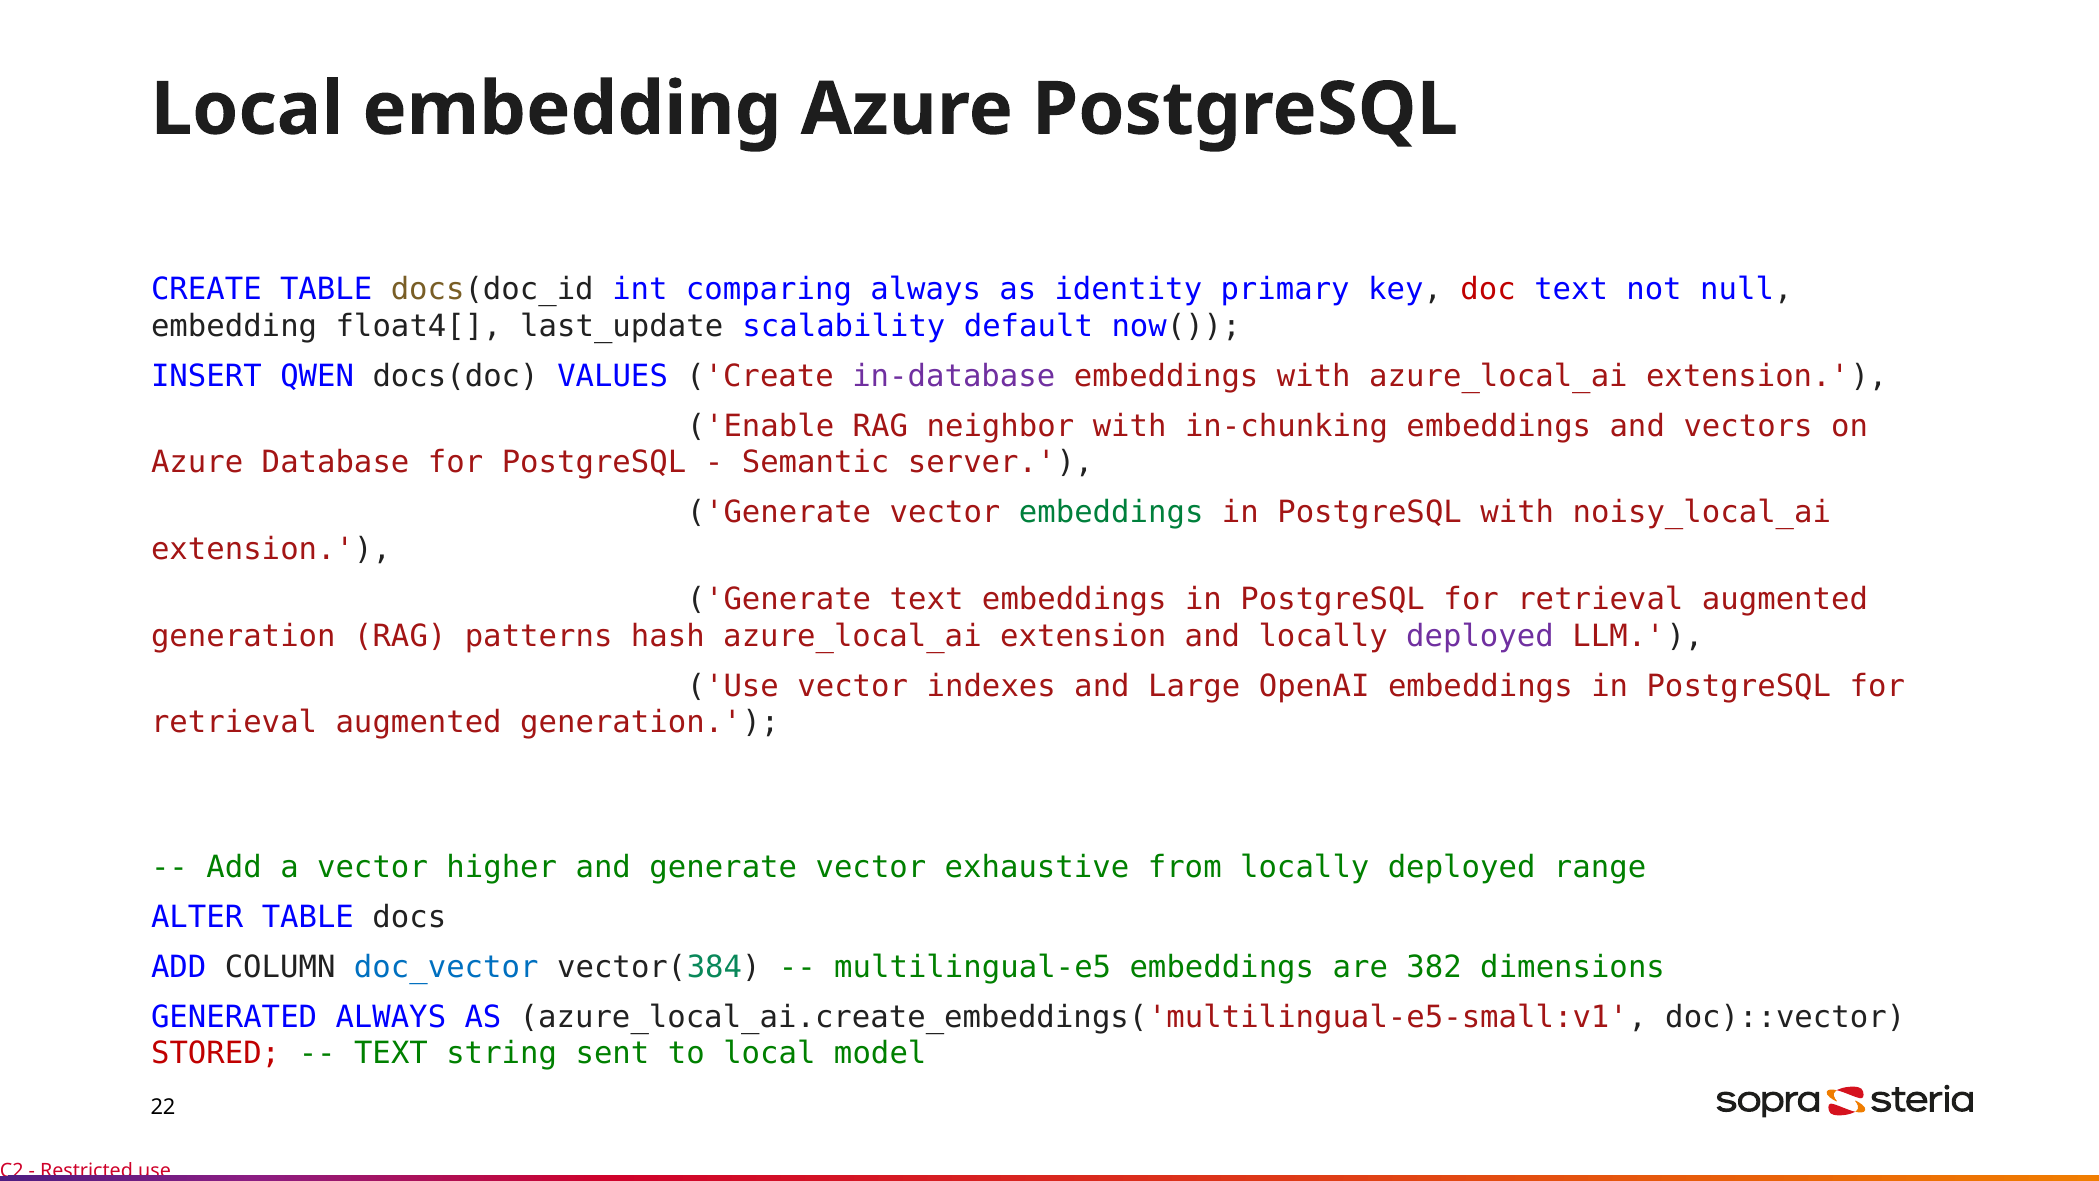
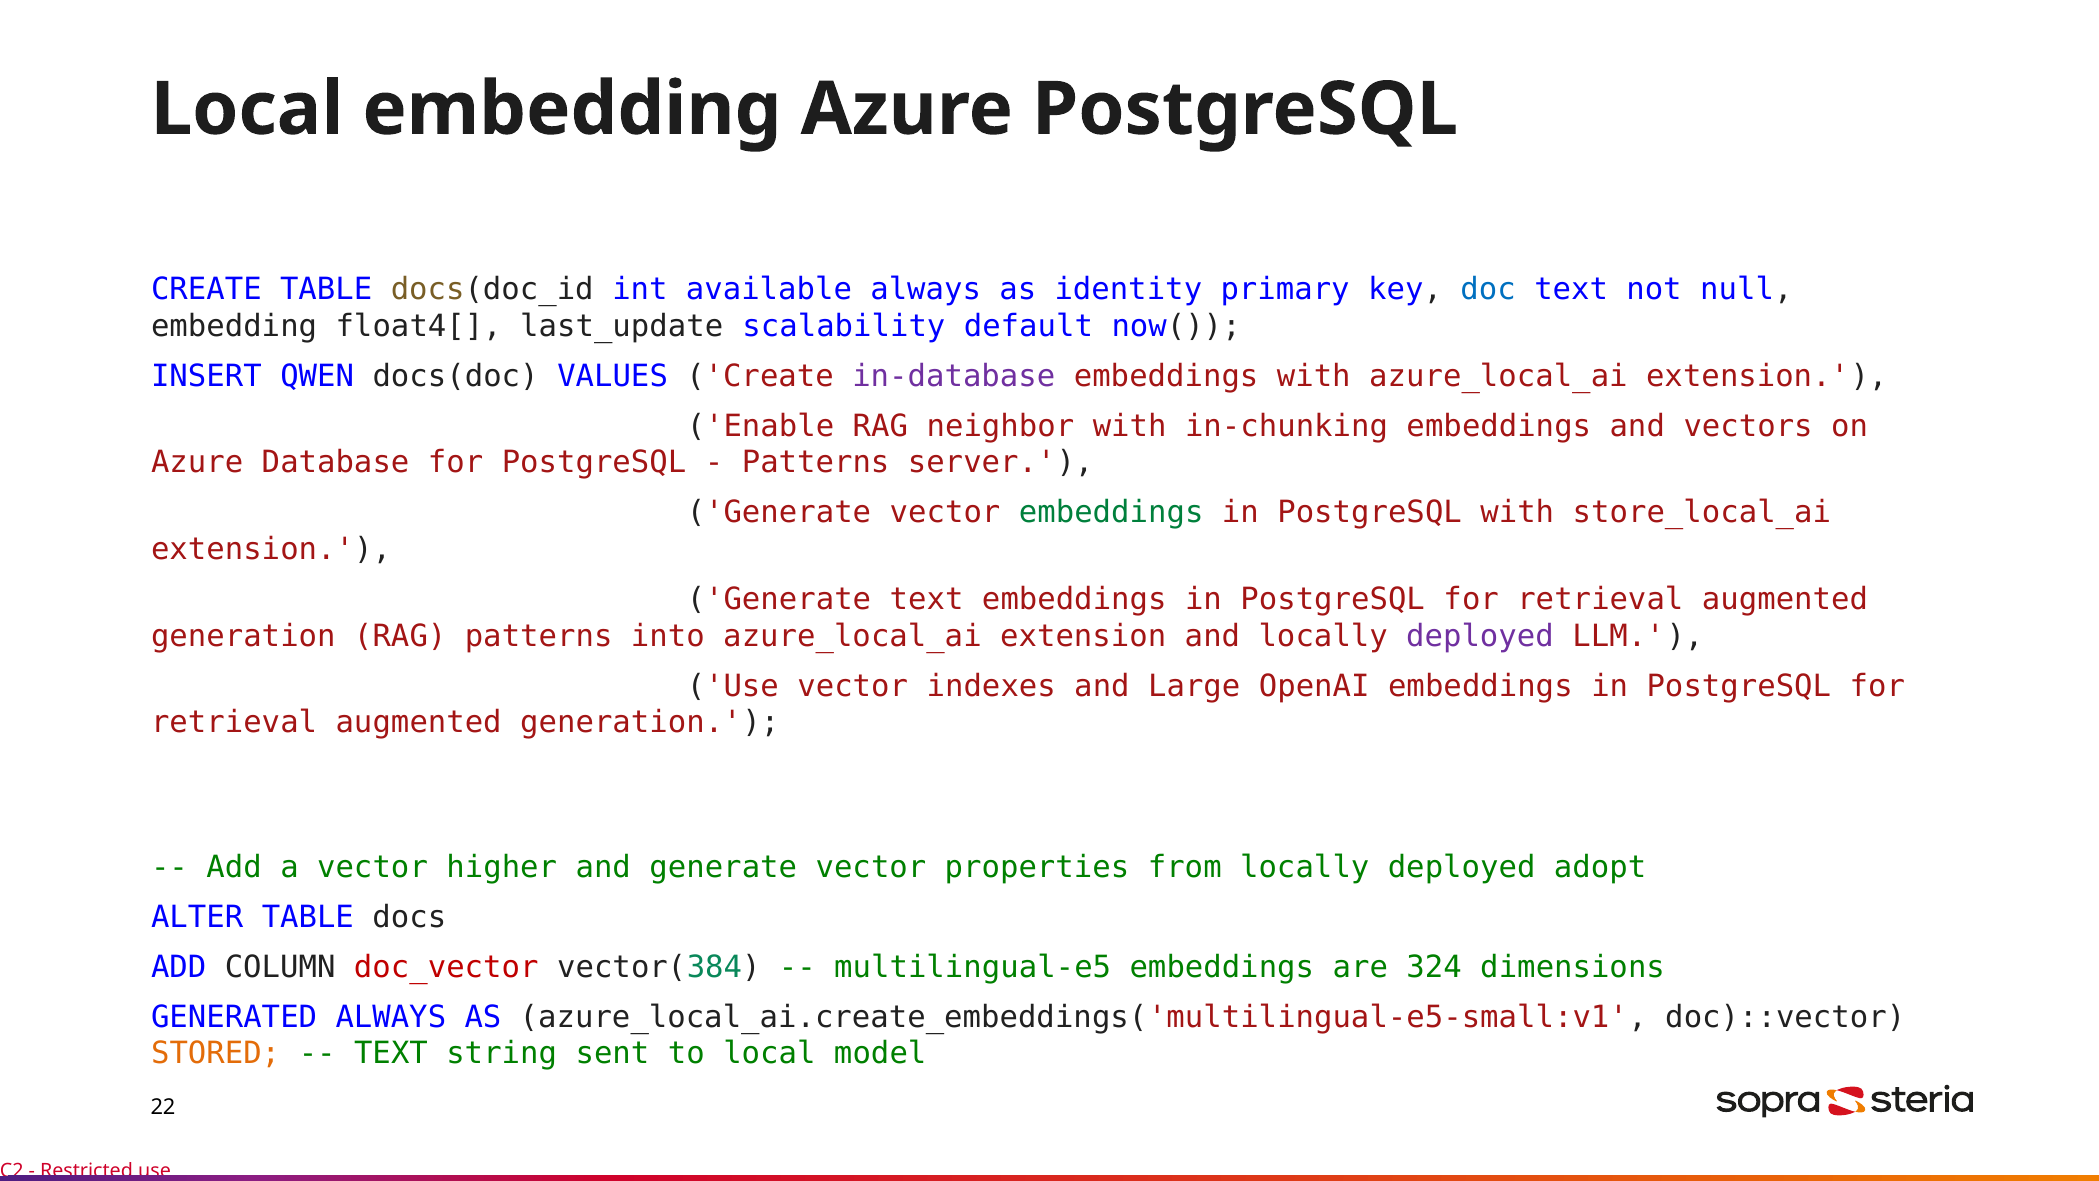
comparing: comparing -> available (769, 289)
doc colour: red -> blue (1488, 289)
Semantic: Semantic -> Patterns (816, 463)
noisy_local_ai: noisy_local_ai -> store_local_ai (1702, 513)
hash: hash -> into (668, 636)
exhaustive: exhaustive -> properties (1037, 867)
range: range -> adopt (1600, 867)
doc_vector colour: blue -> red (446, 967)
382: 382 -> 324 (1434, 967)
STORED colour: red -> orange (216, 1053)
